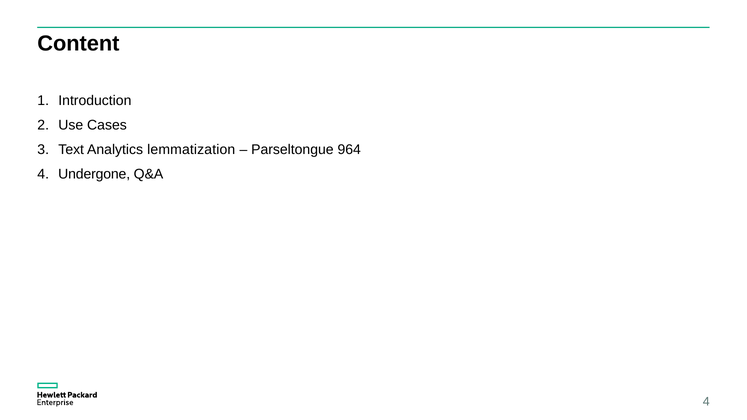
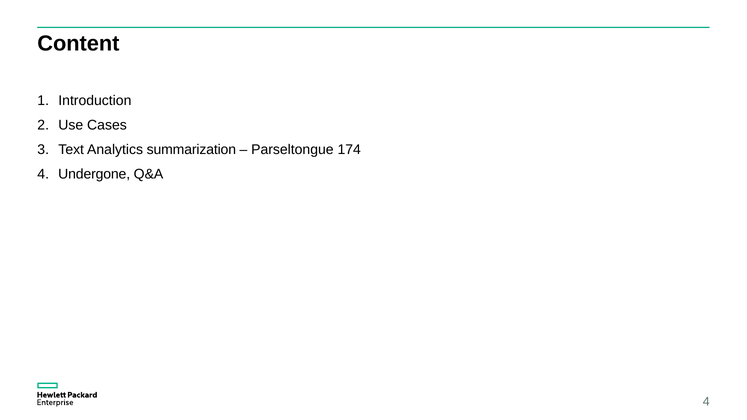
lemmatization: lemmatization -> summarization (191, 150)
964: 964 -> 174 (349, 150)
